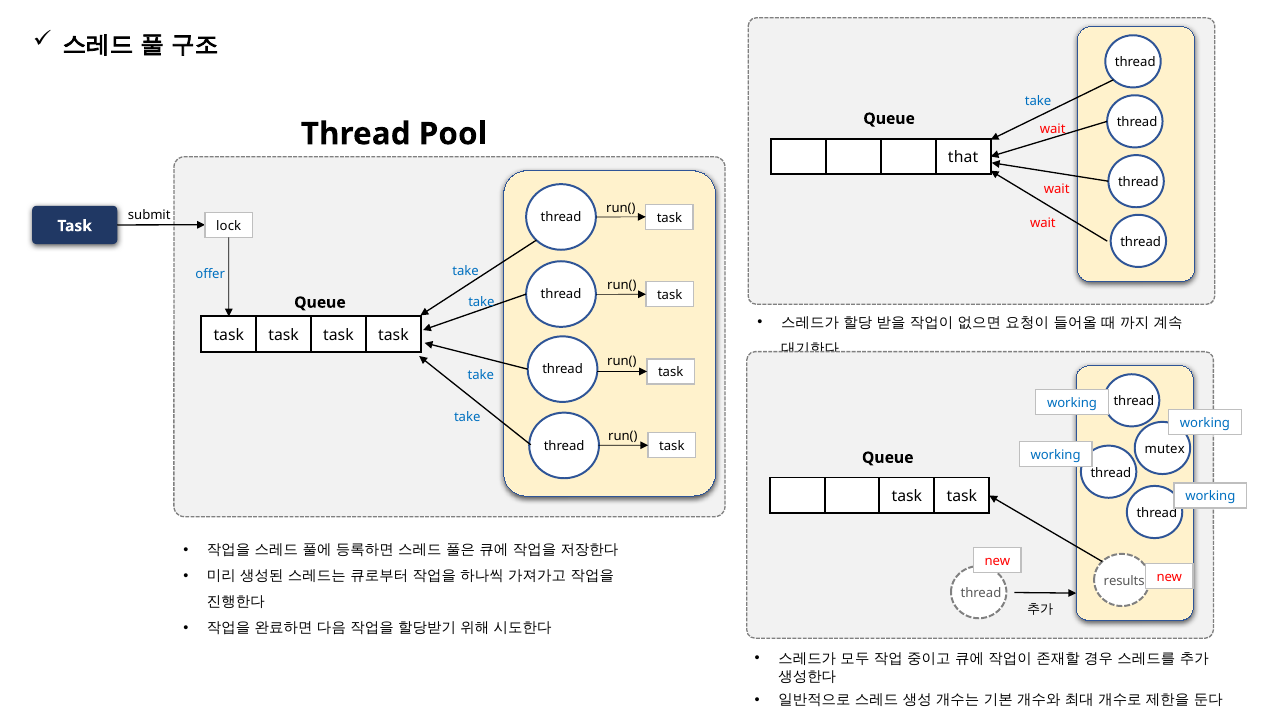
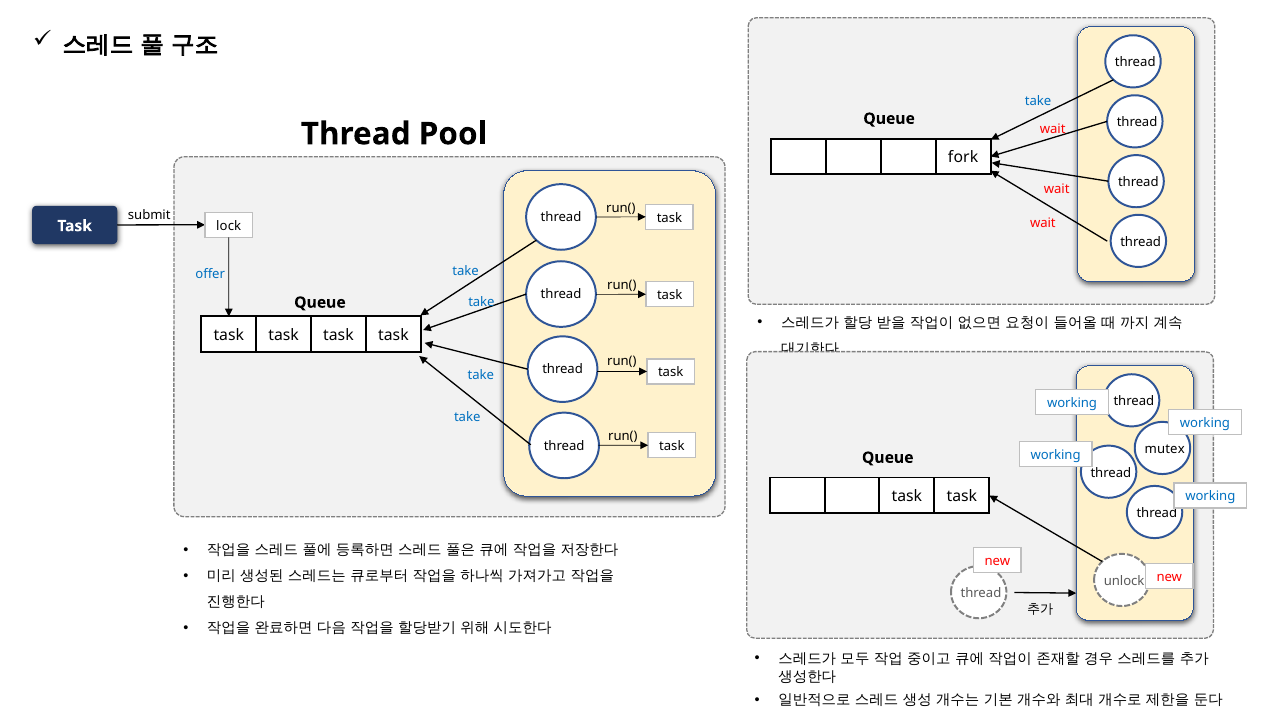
that: that -> fork (963, 158)
results: results -> unlock (1124, 581)
